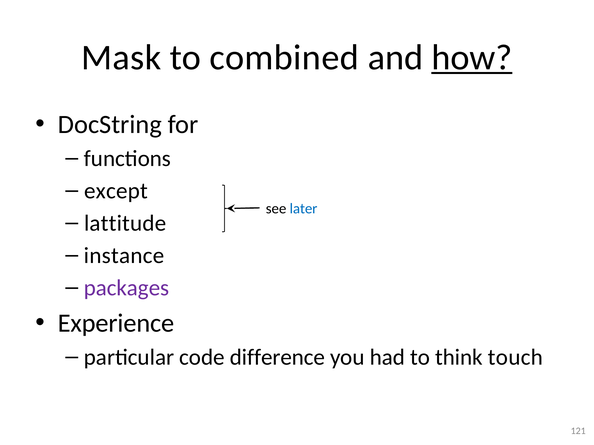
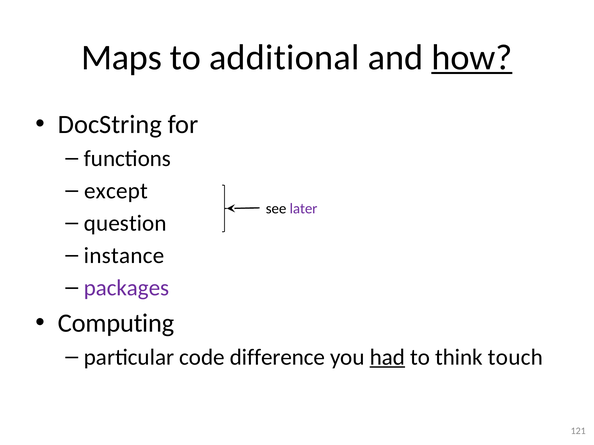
Mask: Mask -> Maps (122, 58)
combined: combined -> additional (284, 58)
later colour: blue -> purple (304, 209)
lattitude: lattitude -> question (125, 223)
Experience: Experience -> Computing (116, 323)
had underline: none -> present (387, 358)
